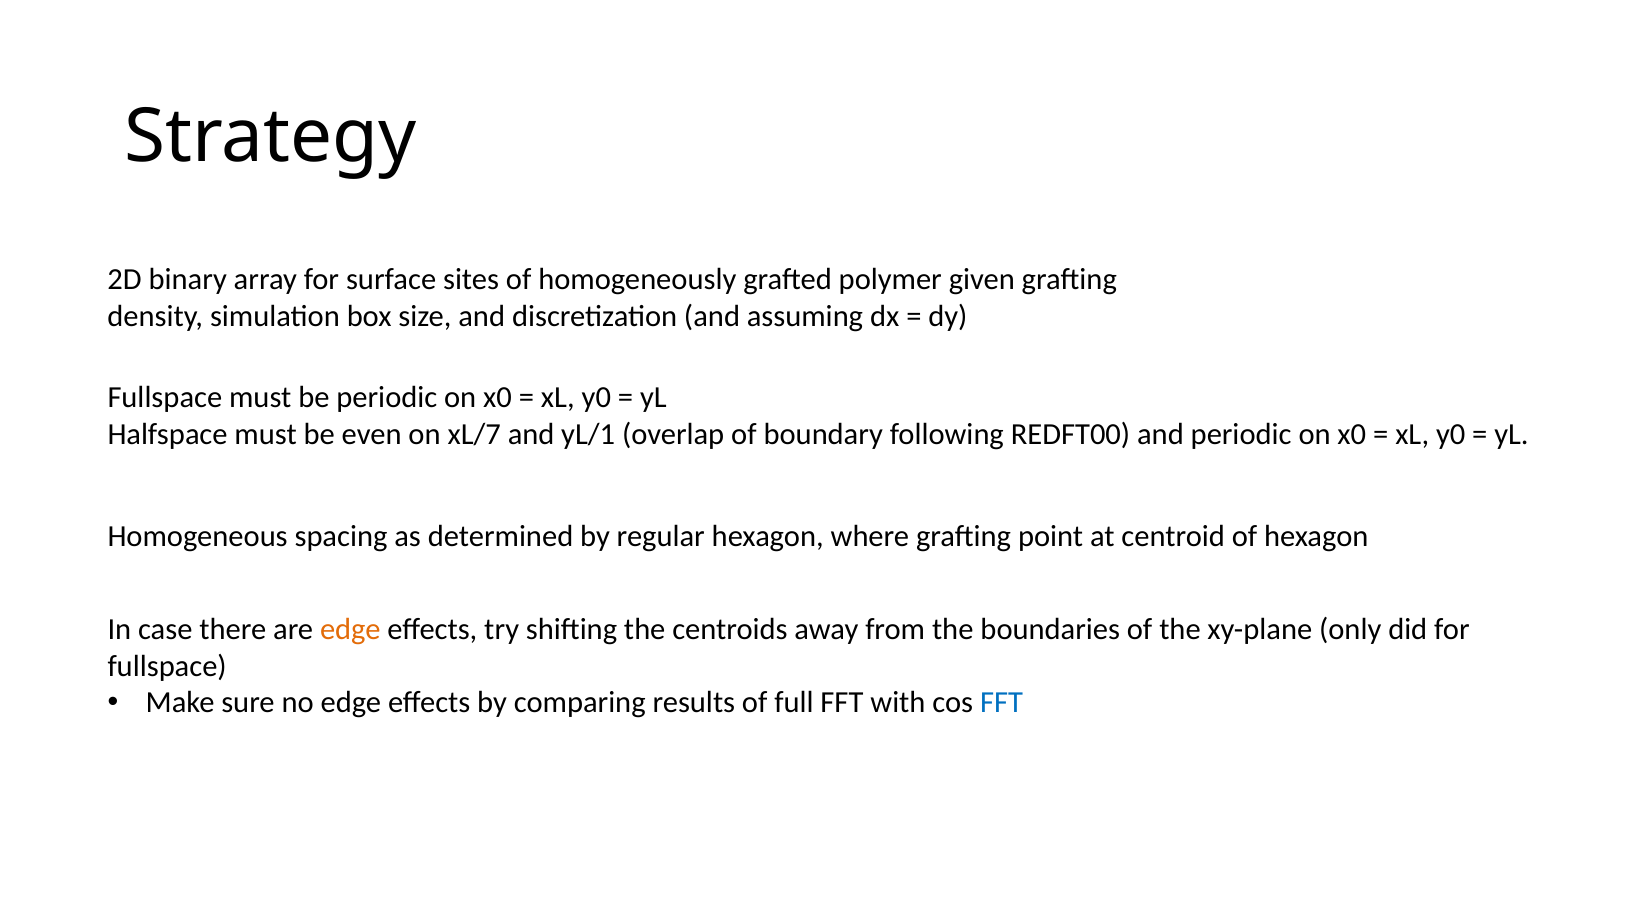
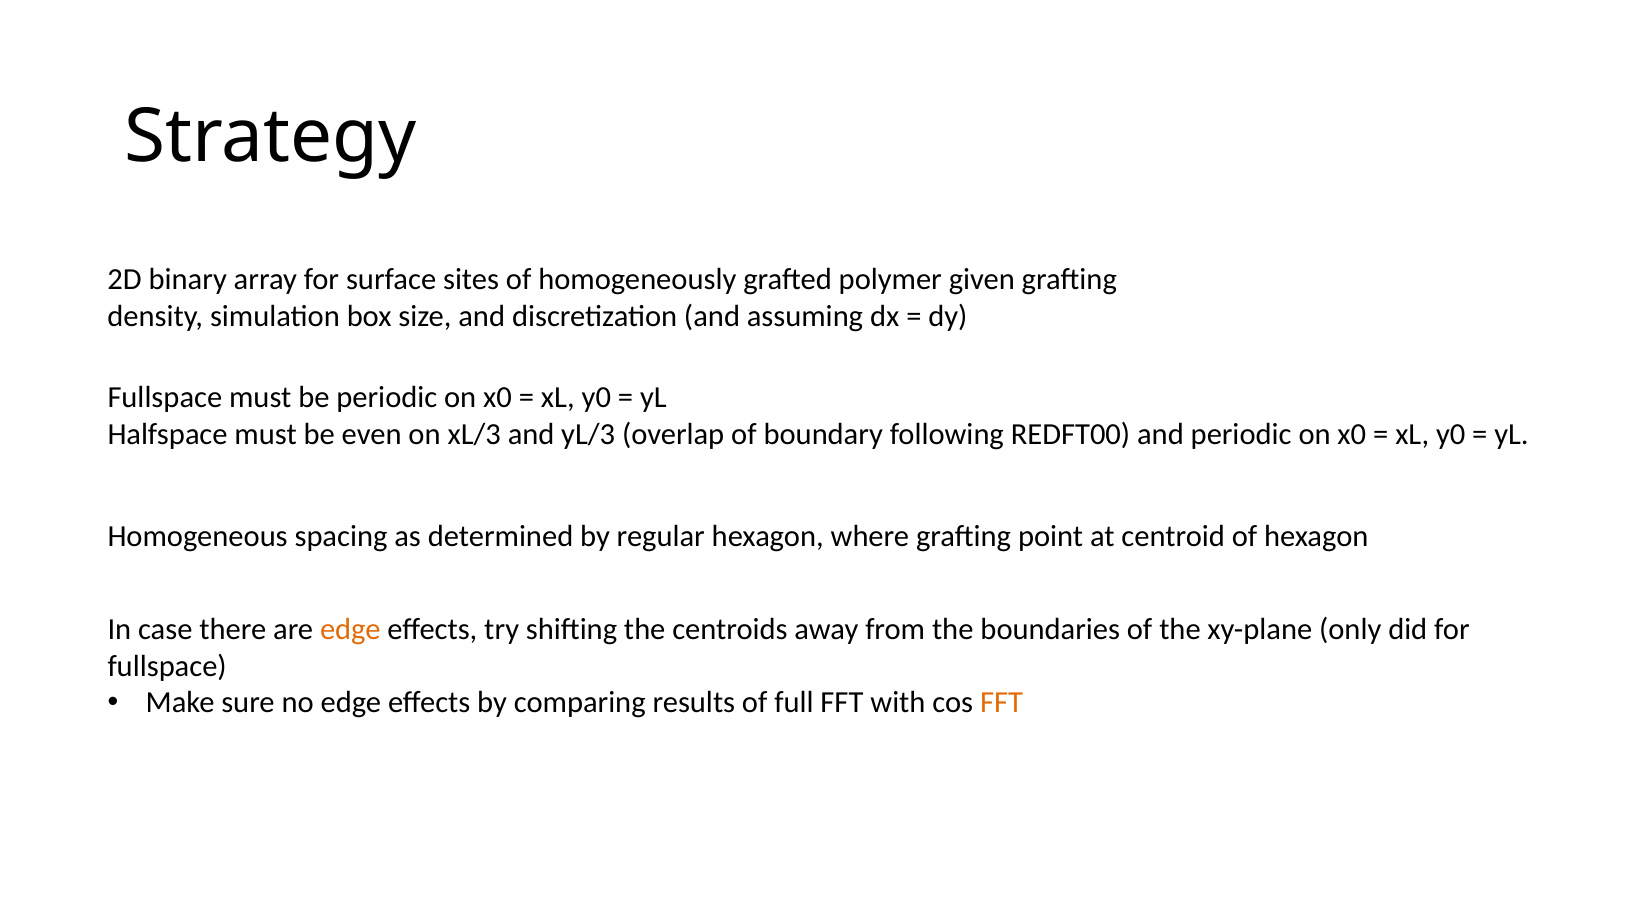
xL/7: xL/7 -> xL/3 (474, 434)
yL/1: yL/1 -> yL/3 (588, 434)
FFT colour: blue -> orange (1001, 703)
